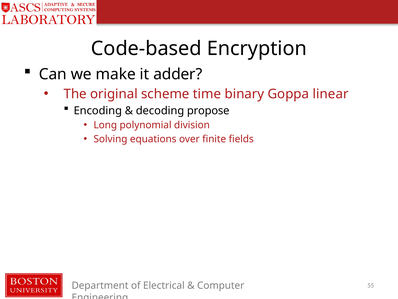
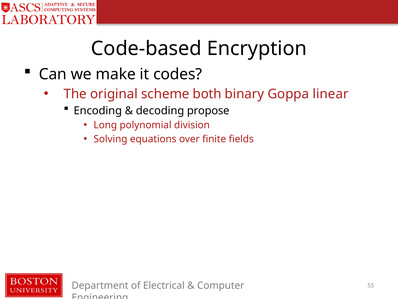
adder: adder -> codes (178, 74)
time: time -> both (207, 94)
